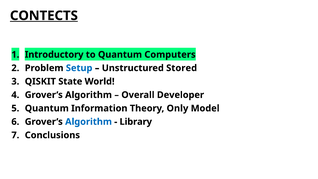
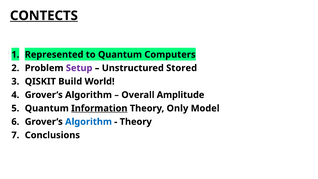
Introductory: Introductory -> Represented (54, 55)
Setup colour: blue -> purple (79, 68)
State: State -> Build (70, 81)
Developer: Developer -> Amplitude (181, 95)
Information underline: none -> present (99, 108)
Library: Library -> Theory (136, 122)
